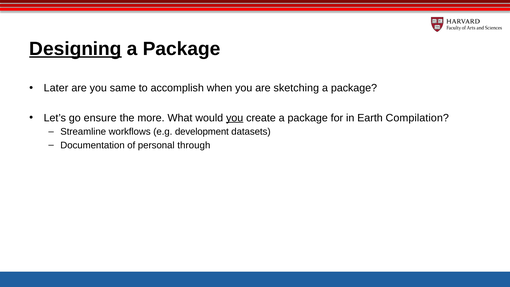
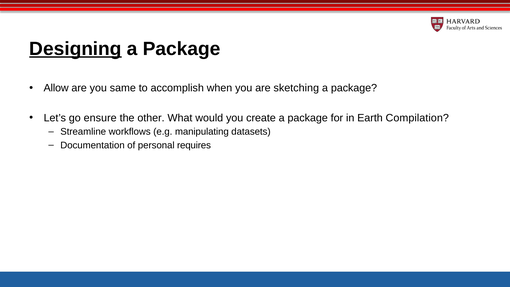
Later: Later -> Allow (56, 88)
more: more -> other (151, 118)
you underline: present -> none (235, 118)
development: development -> manipulating (202, 132)
through: through -> requires (194, 145)
